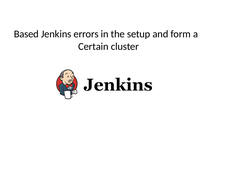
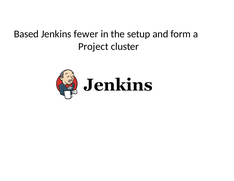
errors: errors -> fewer (86, 34)
Certain: Certain -> Project (93, 46)
